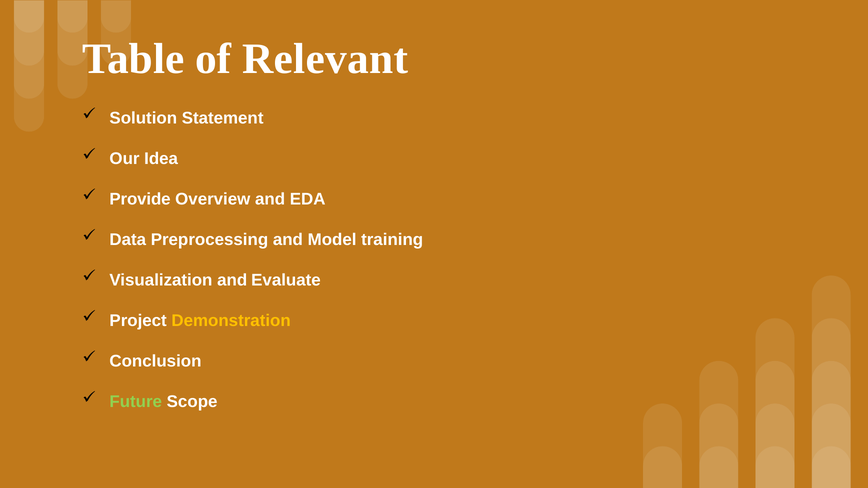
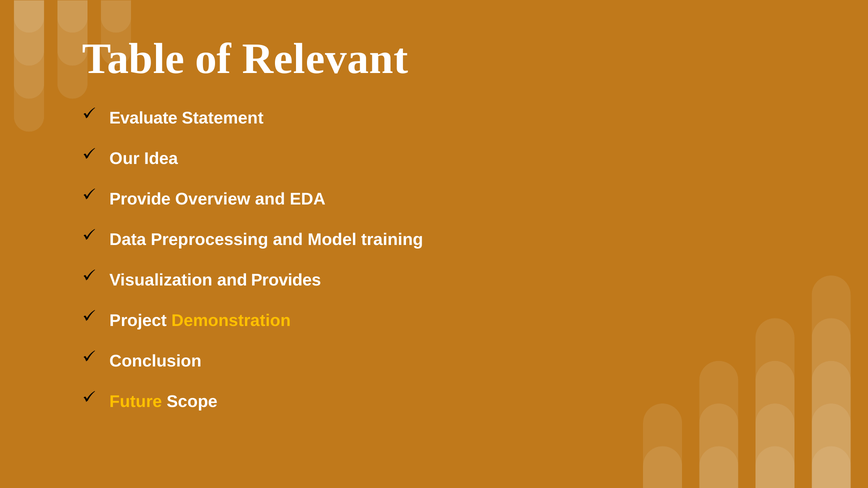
Solution: Solution -> Evaluate (143, 118)
Evaluate: Evaluate -> Provides (286, 280)
Future colour: light green -> yellow (136, 402)
